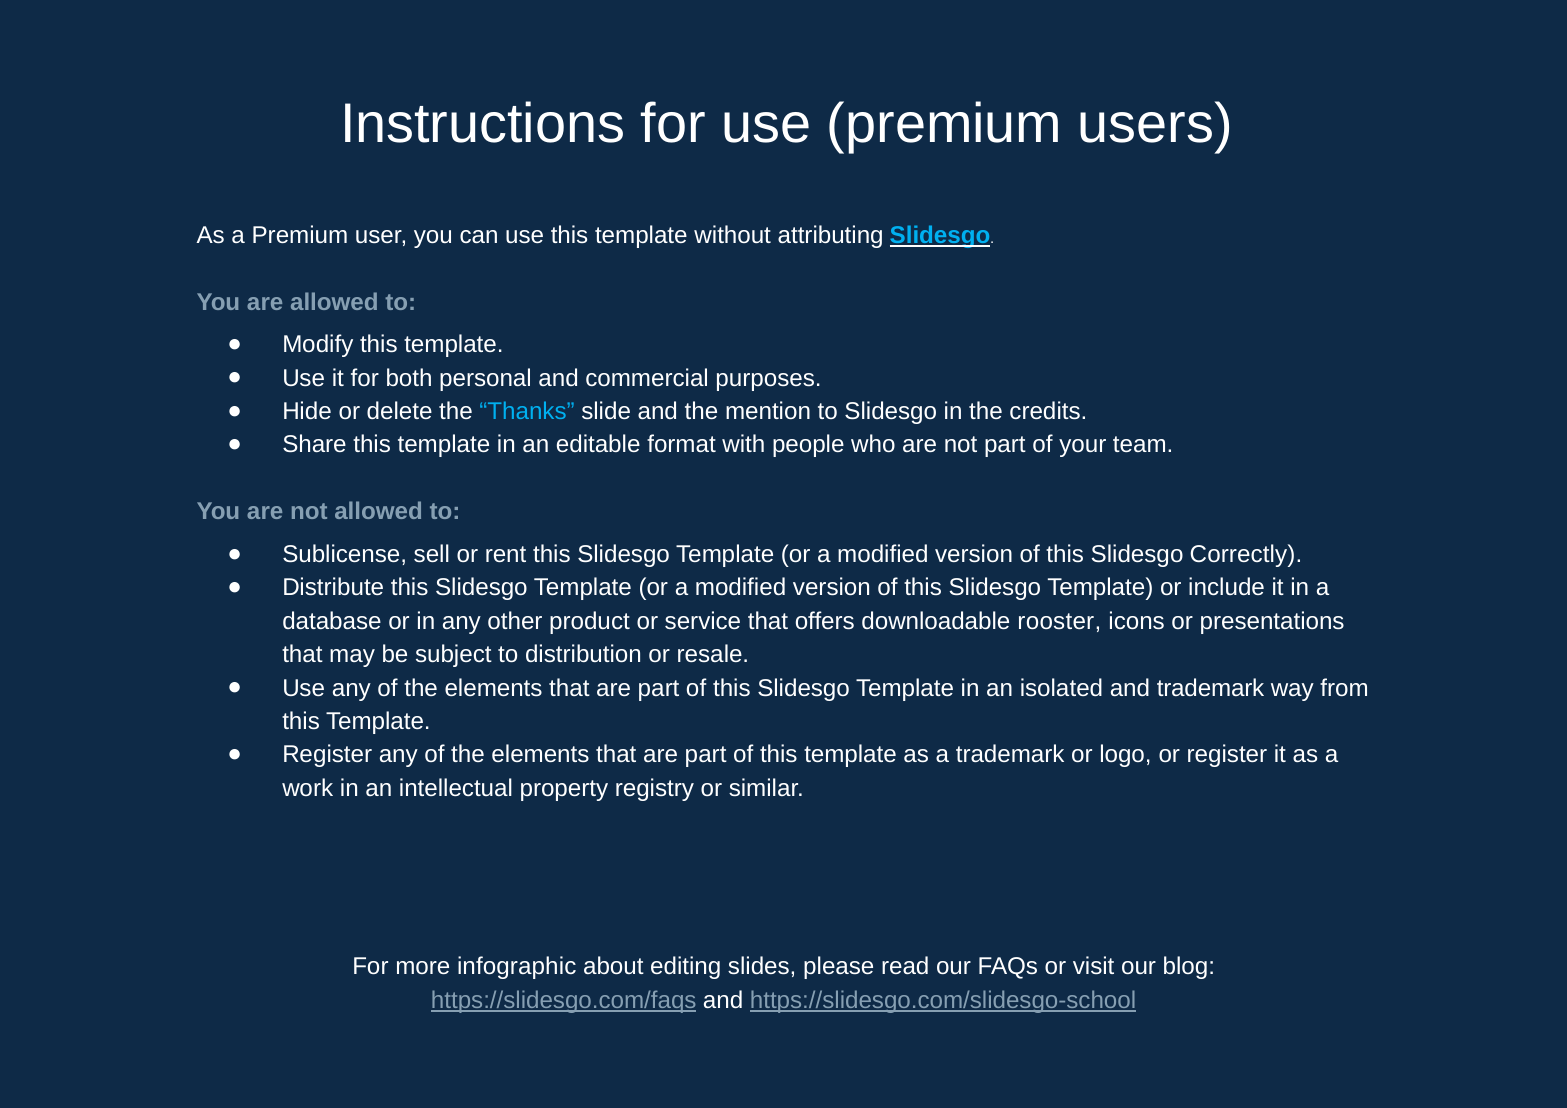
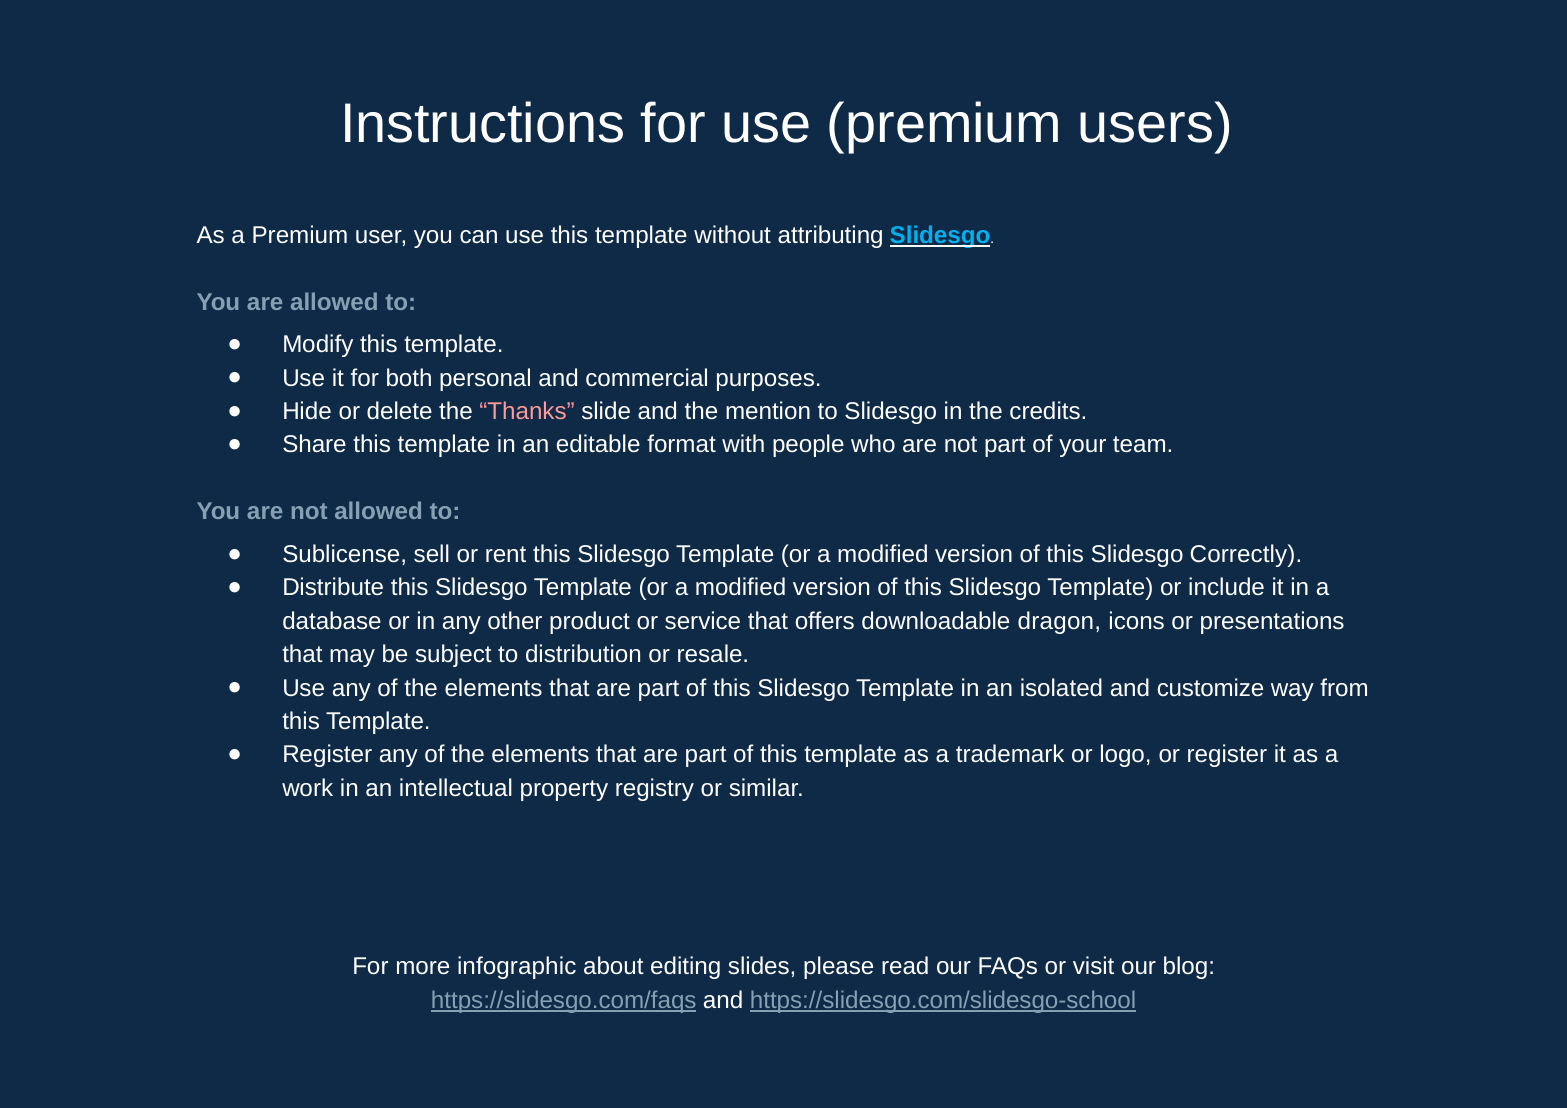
Thanks colour: light blue -> pink (527, 412)
rooster: rooster -> dragon (1059, 621)
and trademark: trademark -> customize (1211, 688)
